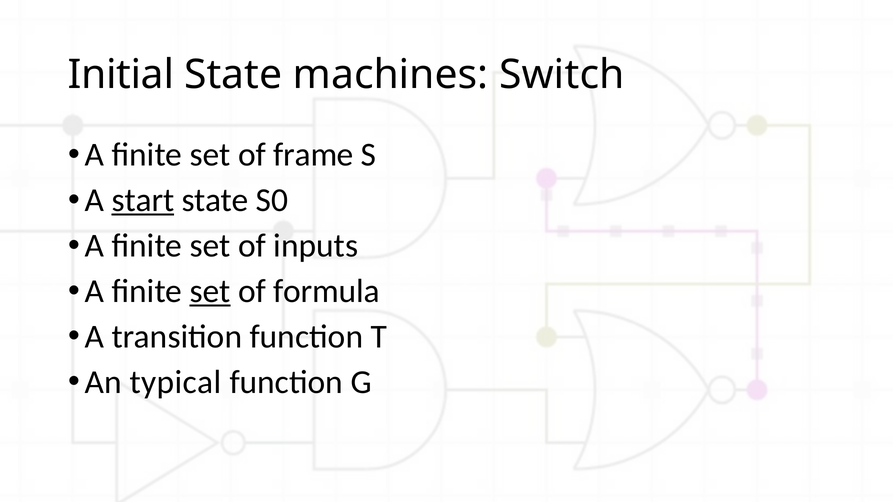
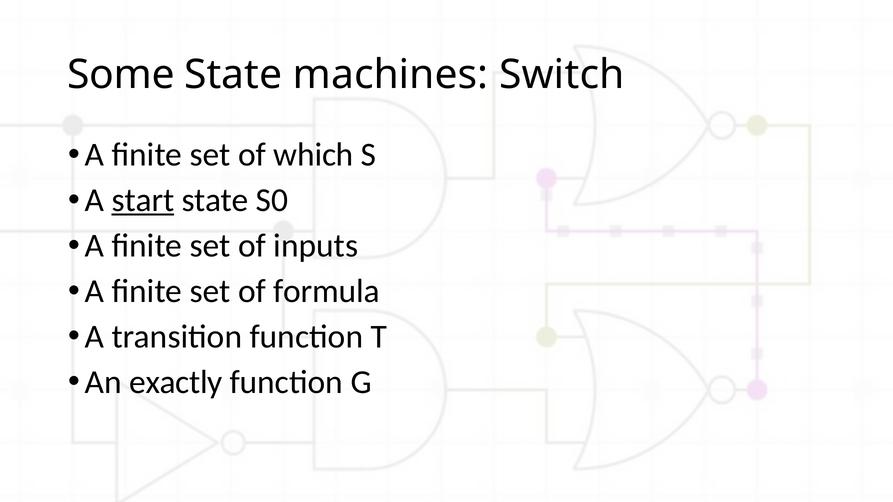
Initial: Initial -> Some (121, 75)
frame: frame -> which (313, 155)
set underline: present -> none (210, 291)
typical: typical -> exactly (176, 382)
